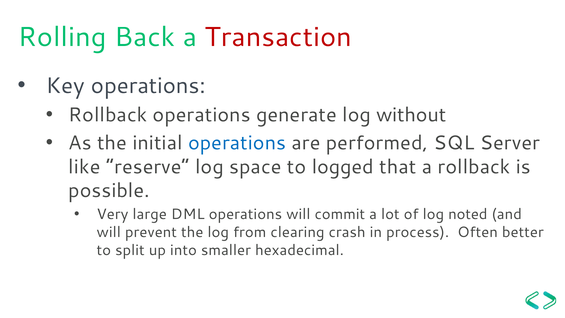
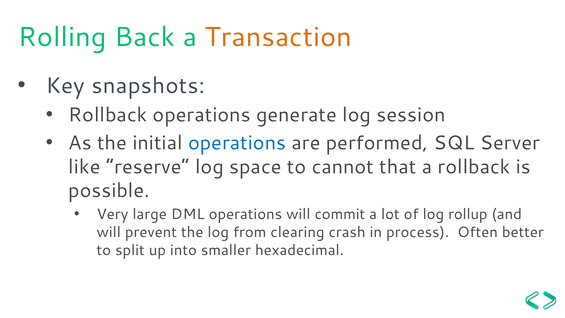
Transaction colour: red -> orange (278, 37)
Key operations: operations -> snapshots (148, 86)
without: without -> session (411, 115)
logged: logged -> cannot (343, 167)
noted: noted -> rollup (468, 214)
